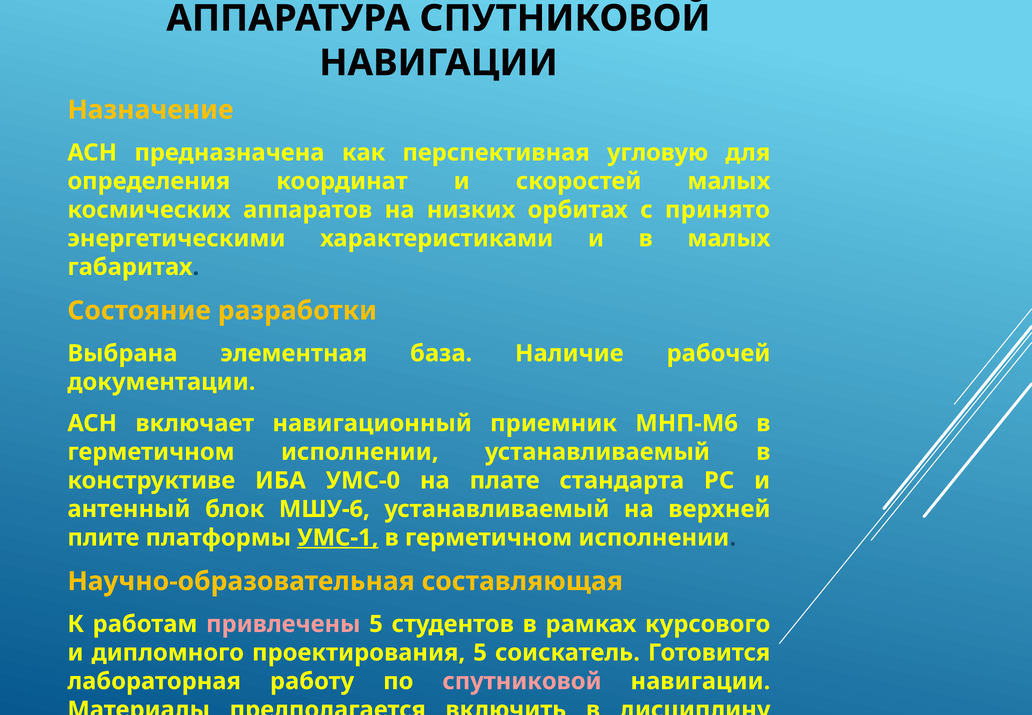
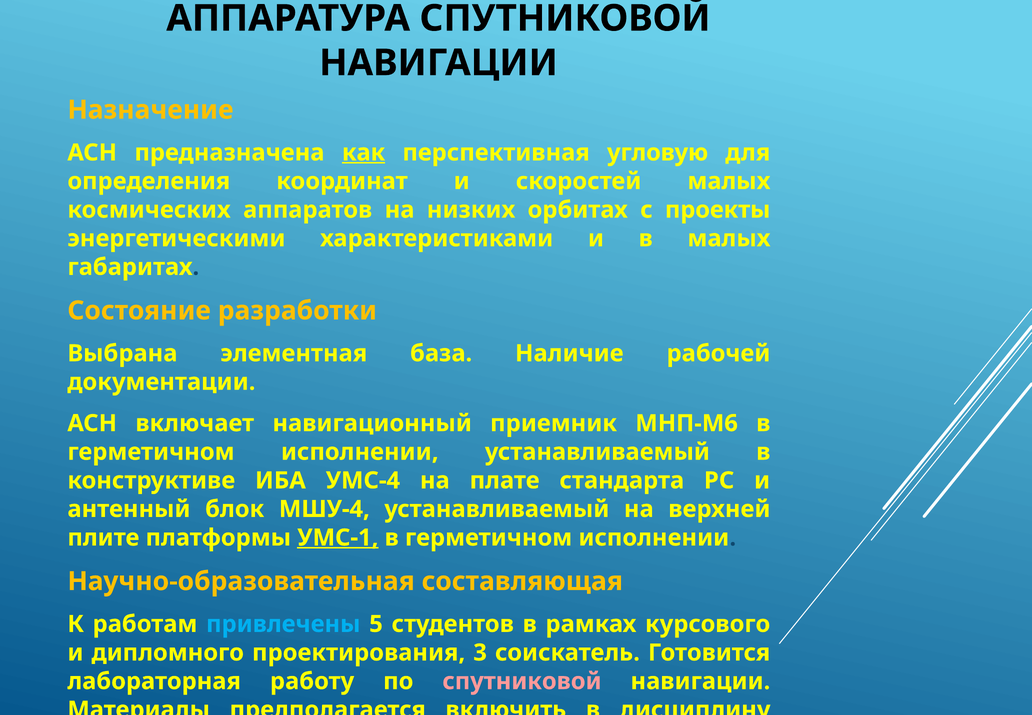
как underline: none -> present (364, 153)
принято: принято -> проекты (718, 210)
УМС-0: УМС-0 -> УМС-4 (363, 480)
МШУ-6: МШУ-6 -> МШУ-4 (324, 509)
привлечены colour: pink -> light blue (283, 624)
проектирования 5: 5 -> 3 (480, 652)
